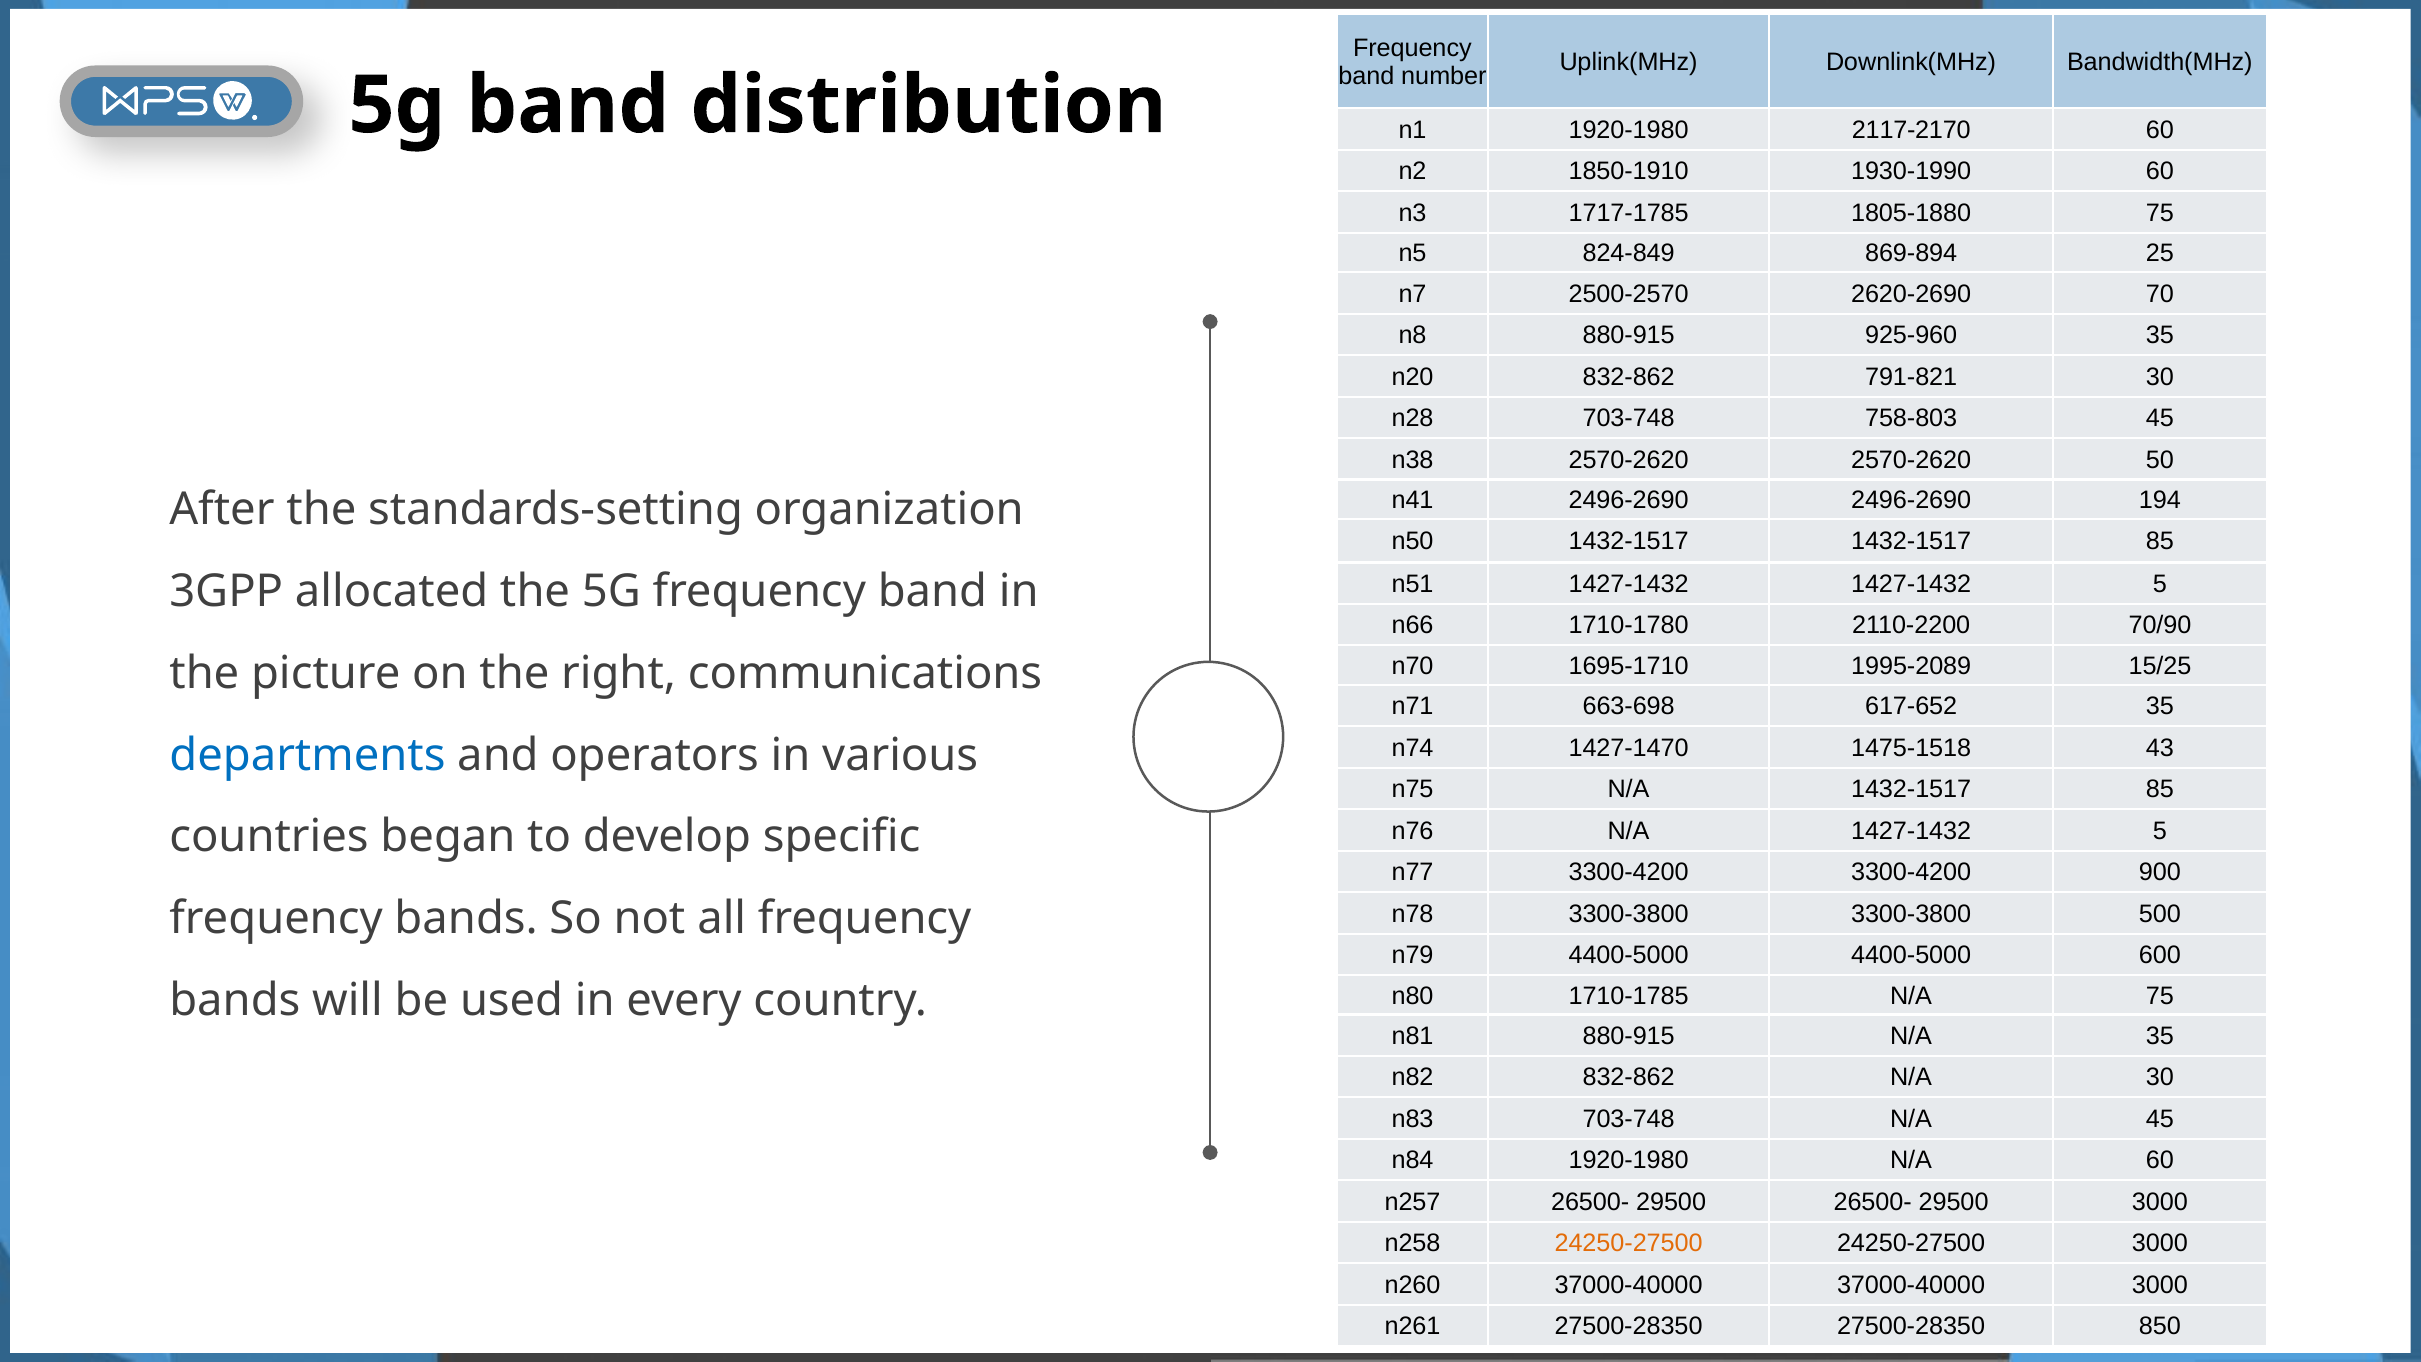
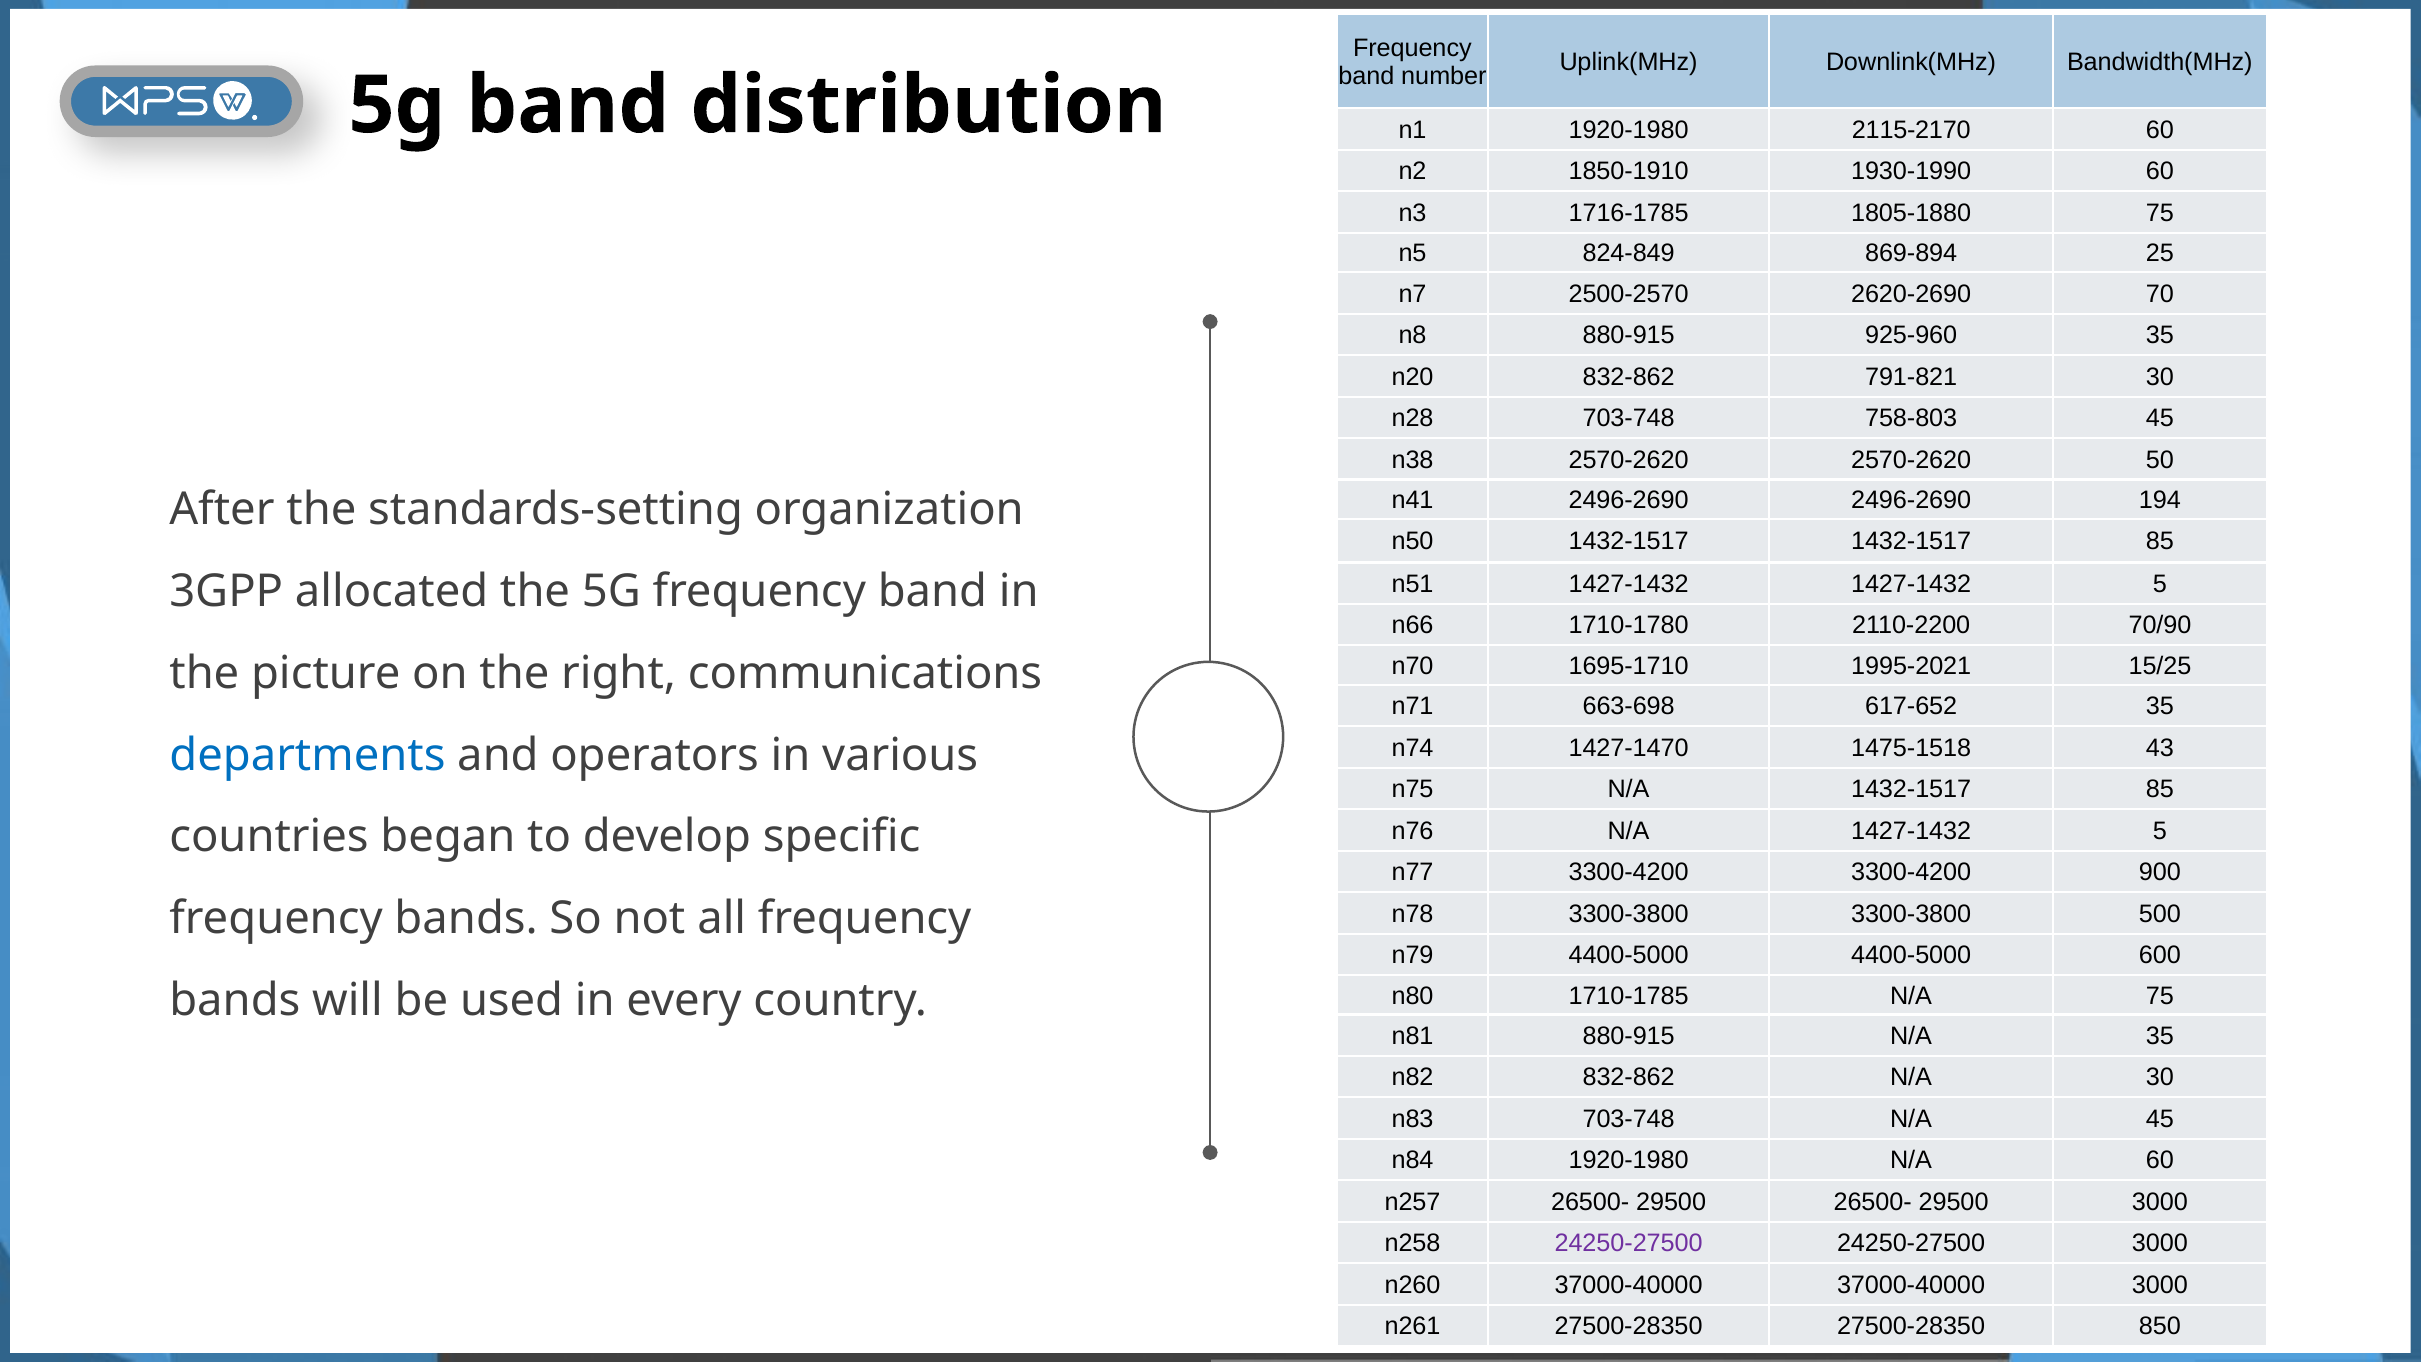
2117-2170: 2117-2170 -> 2115-2170 (1911, 130)
1717-1785: 1717-1785 -> 1716-1785 (1629, 213)
1995-2089: 1995-2089 -> 1995-2021 (1911, 666)
24250-27500 colour: orange -> purple (1629, 1243)
